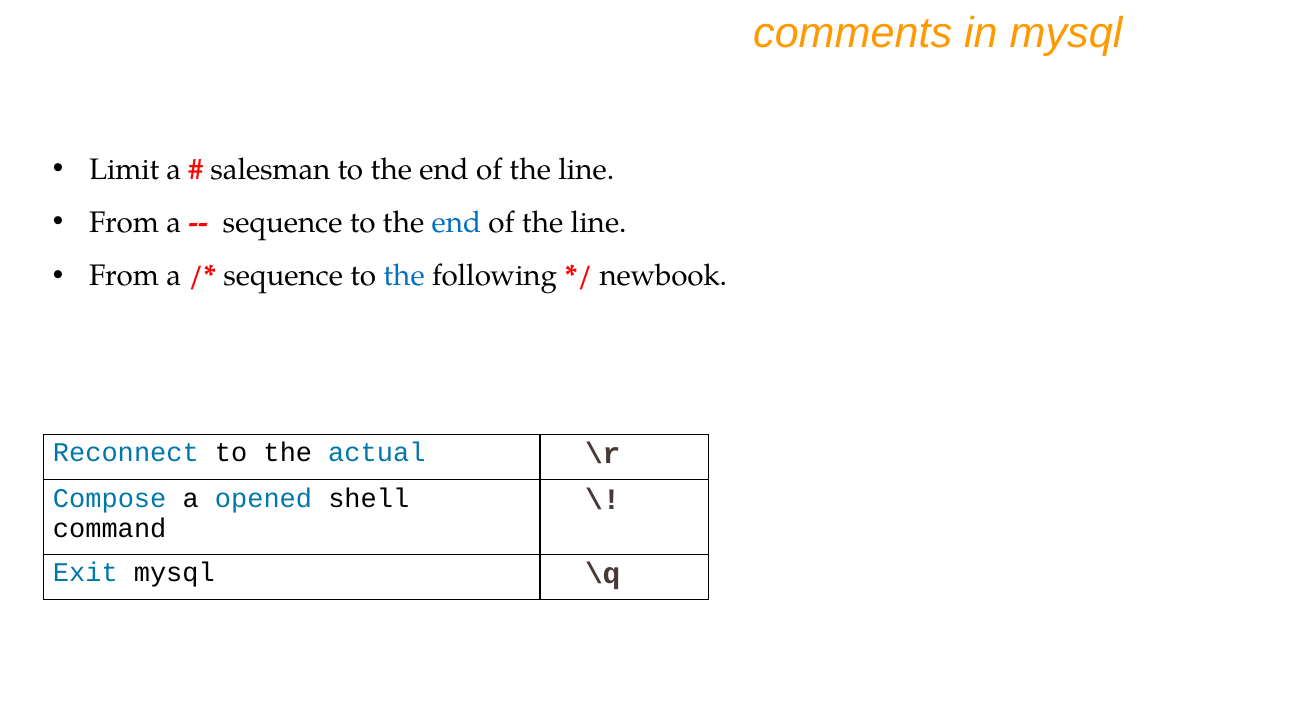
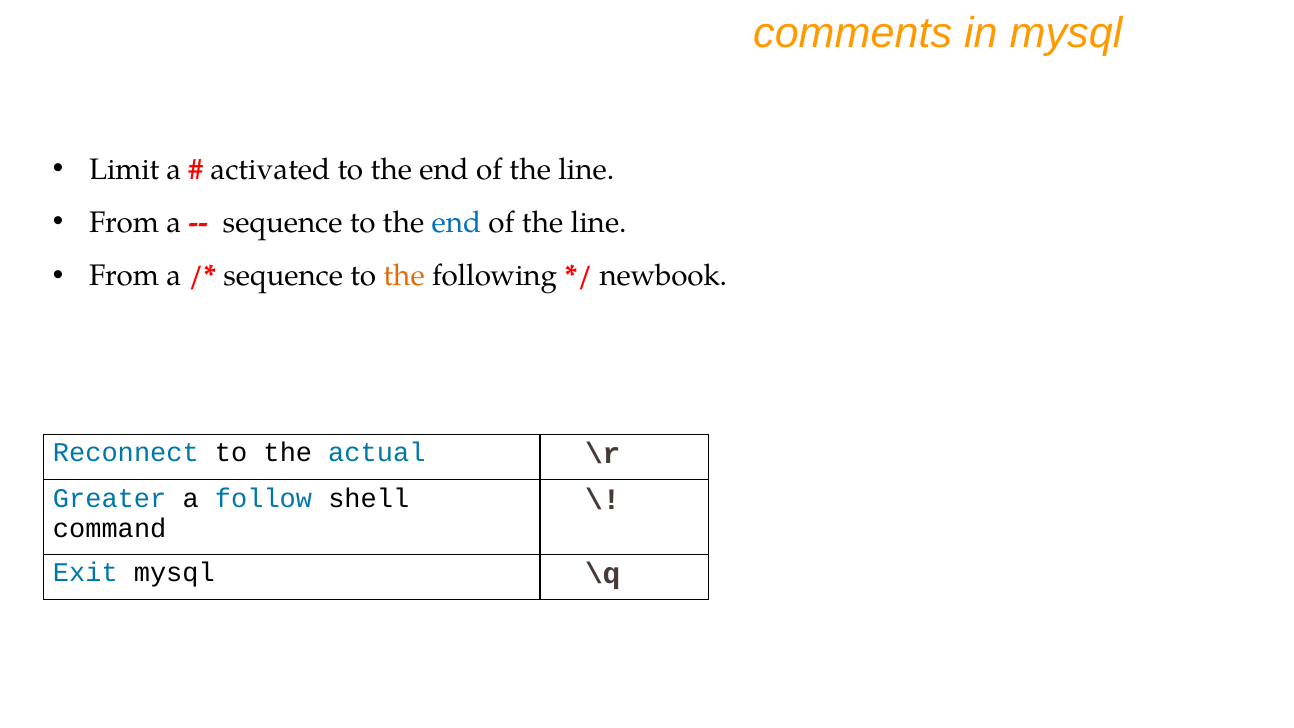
salesman: salesman -> activated (270, 169)
the colour: blue -> orange (404, 276)
Compose: Compose -> Greater (110, 498)
opened: opened -> follow (264, 498)
